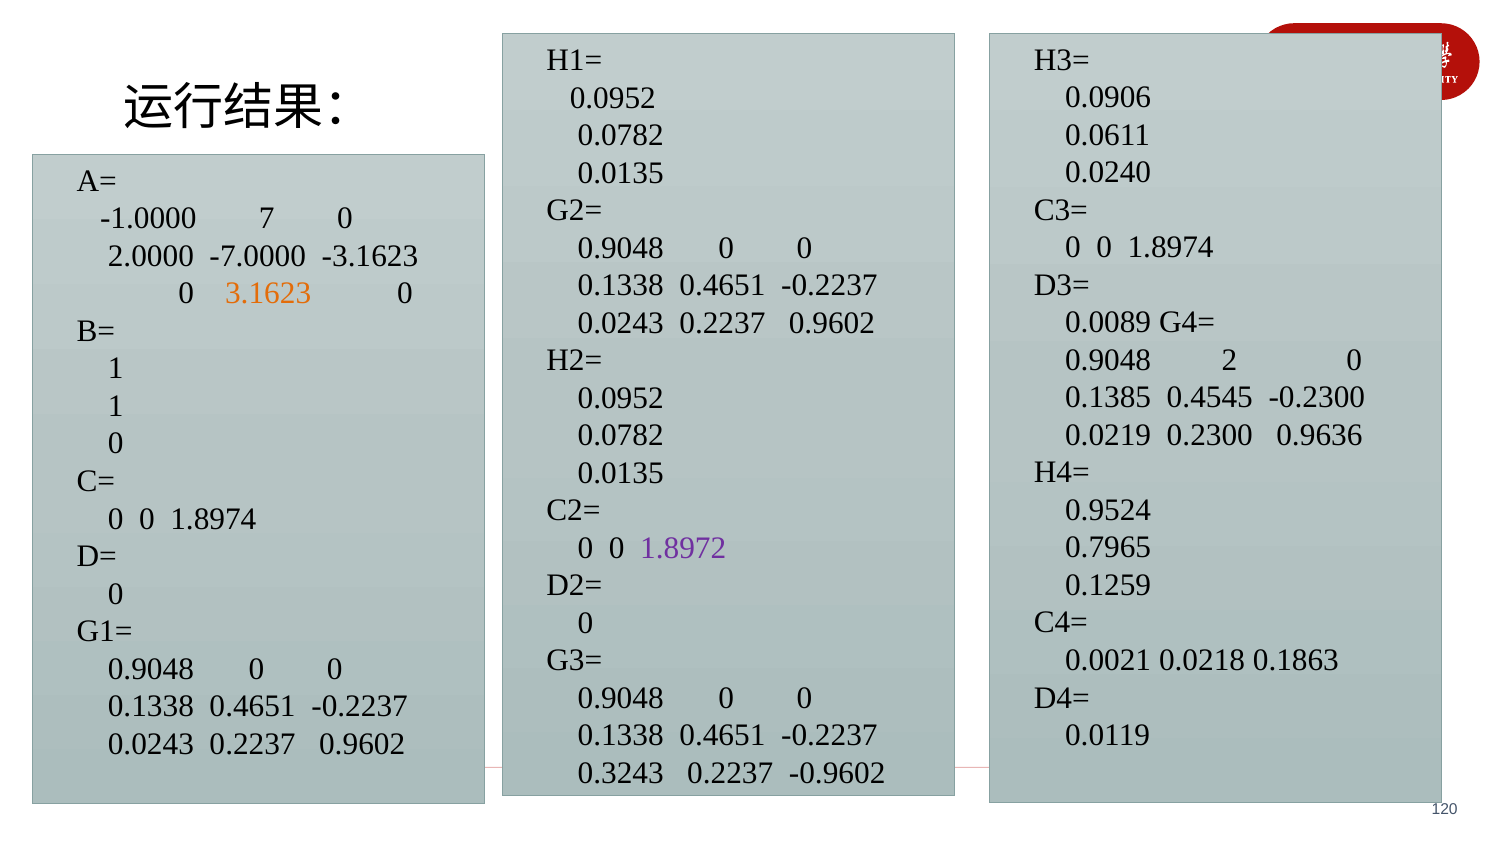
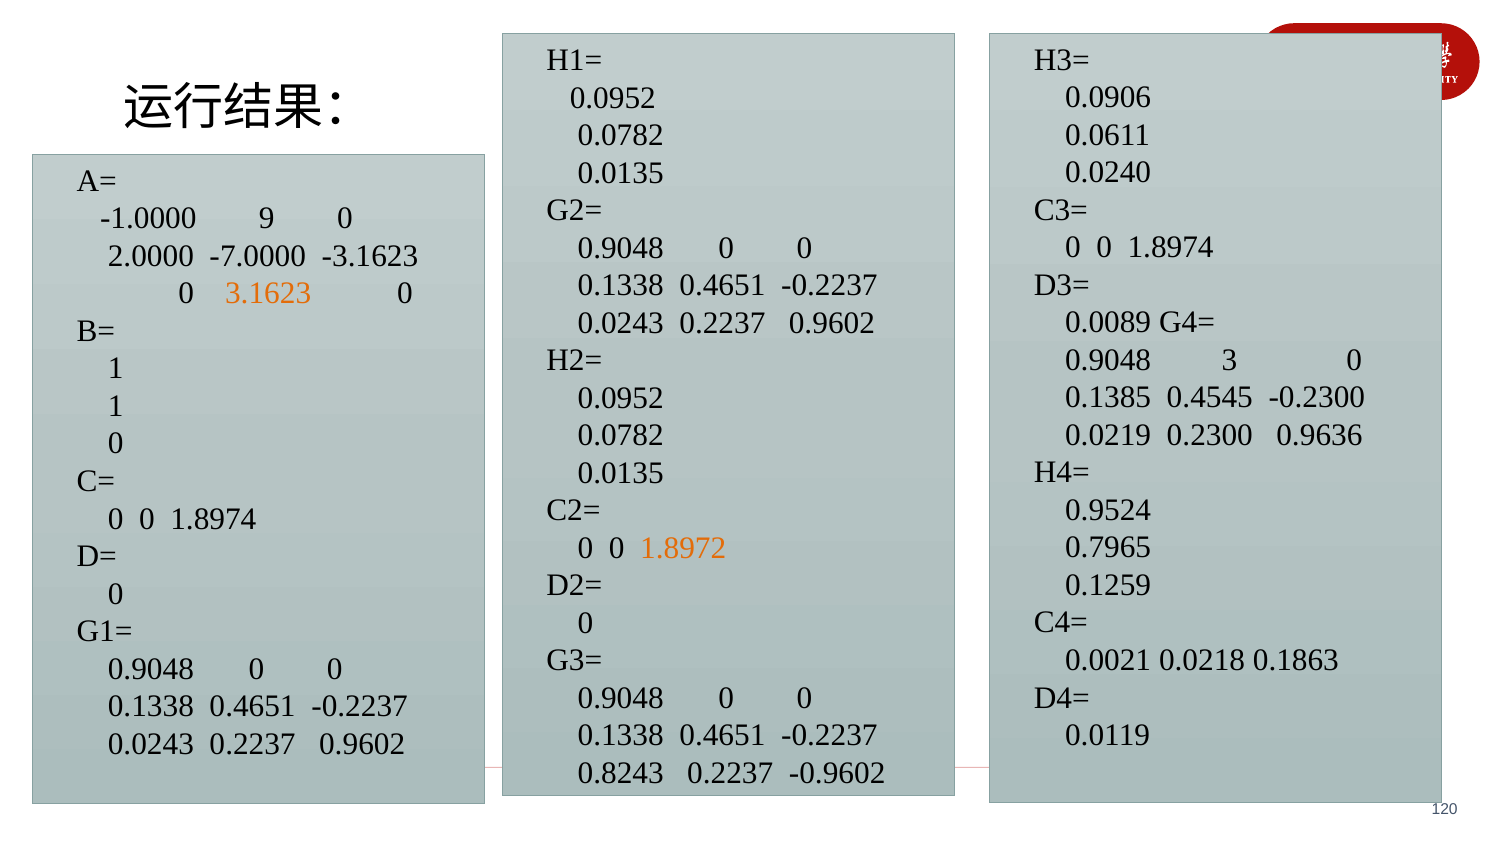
7: 7 -> 9 (267, 219)
2: 2 -> 3 (1229, 360)
1.8972 colour: purple -> orange (683, 548)
0.3243: 0.3243 -> 0.8243 (621, 773)
